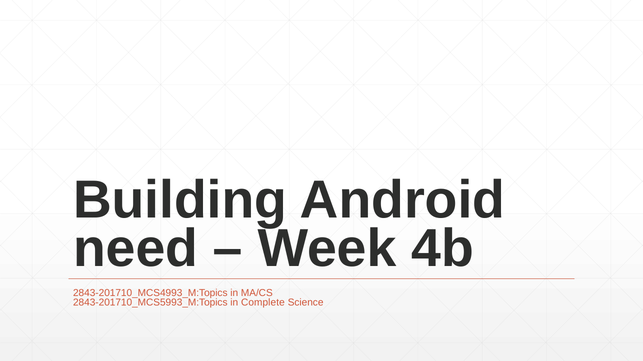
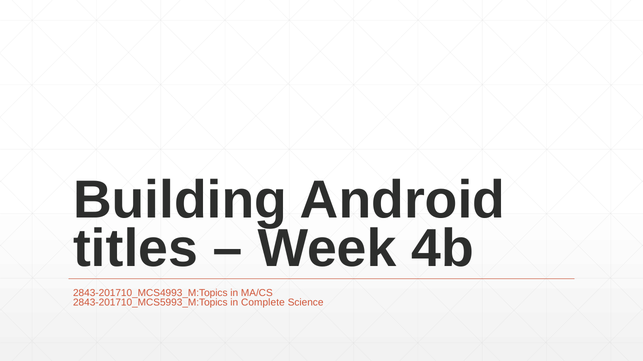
need: need -> titles (136, 249)
